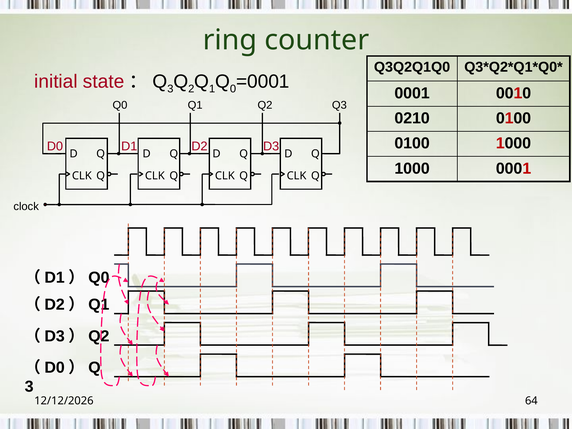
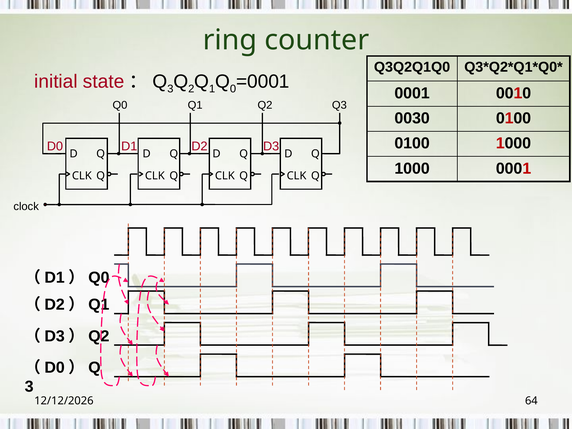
0210: 0210 -> 0030 (412, 118)
